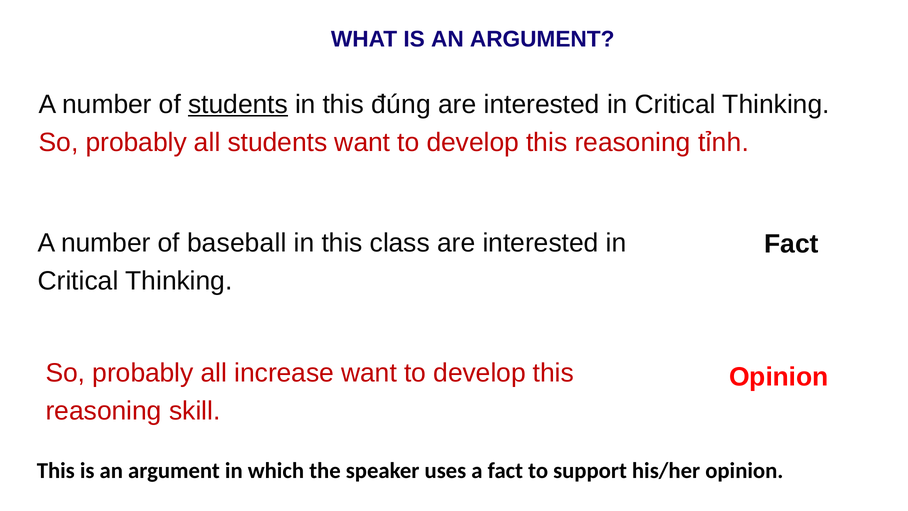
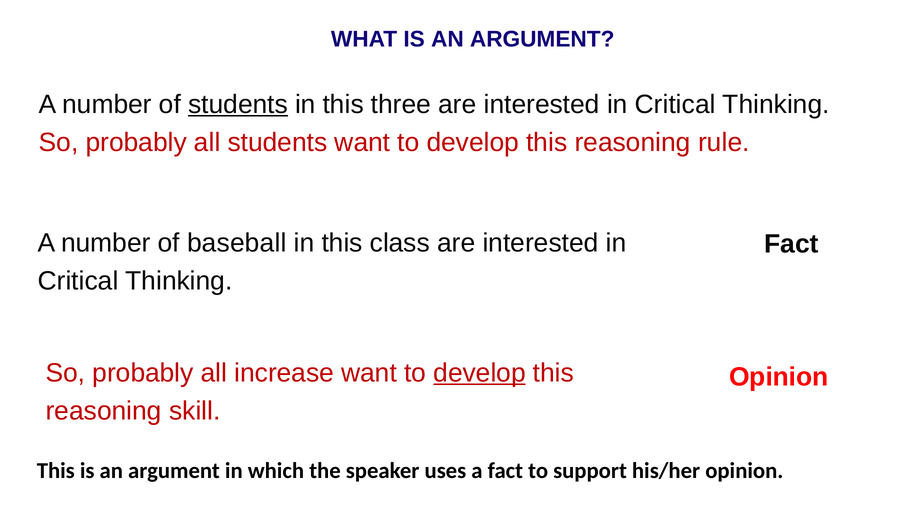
đúng: đúng -> three (401, 104)
tỉnh: tỉnh -> rule (724, 143)
develop underline: none -> present (480, 373)
